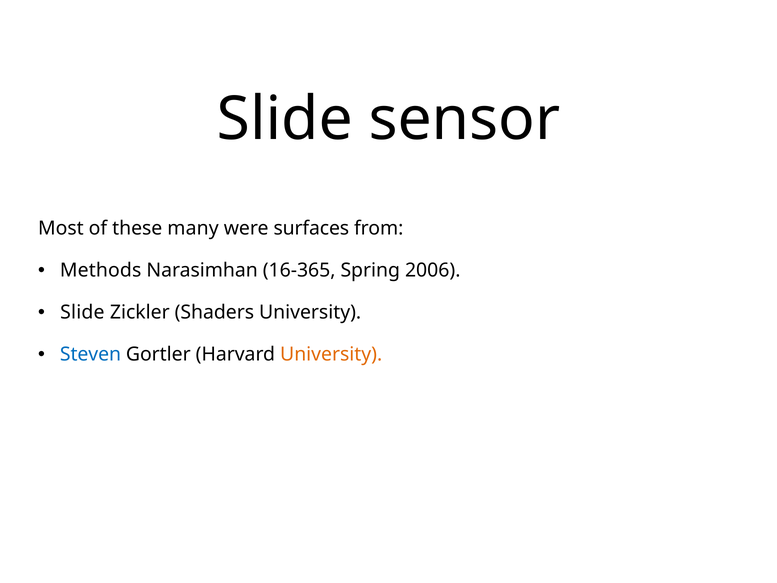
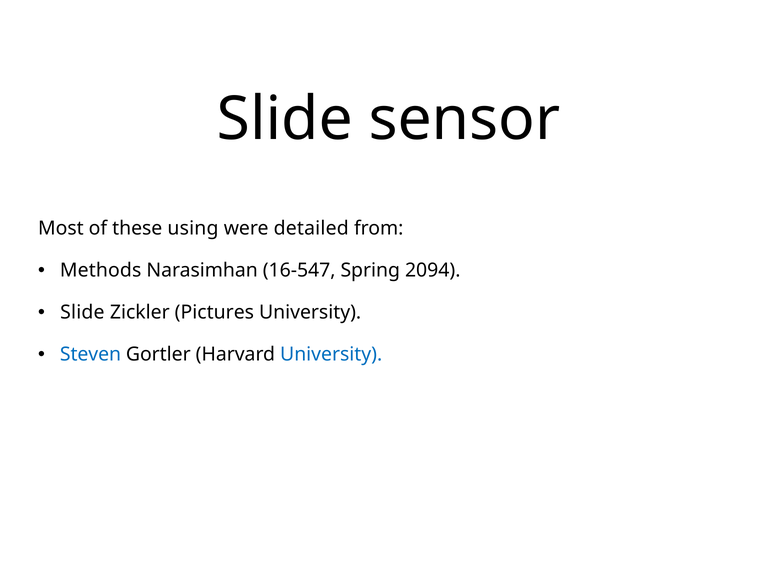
many: many -> using (193, 228)
surfaces: surfaces -> detailed (311, 228)
16-365: 16-365 -> 16-547 (299, 270)
2006: 2006 -> 2094 (433, 270)
Shaders: Shaders -> Pictures (214, 312)
University colour: orange -> blue (331, 354)
